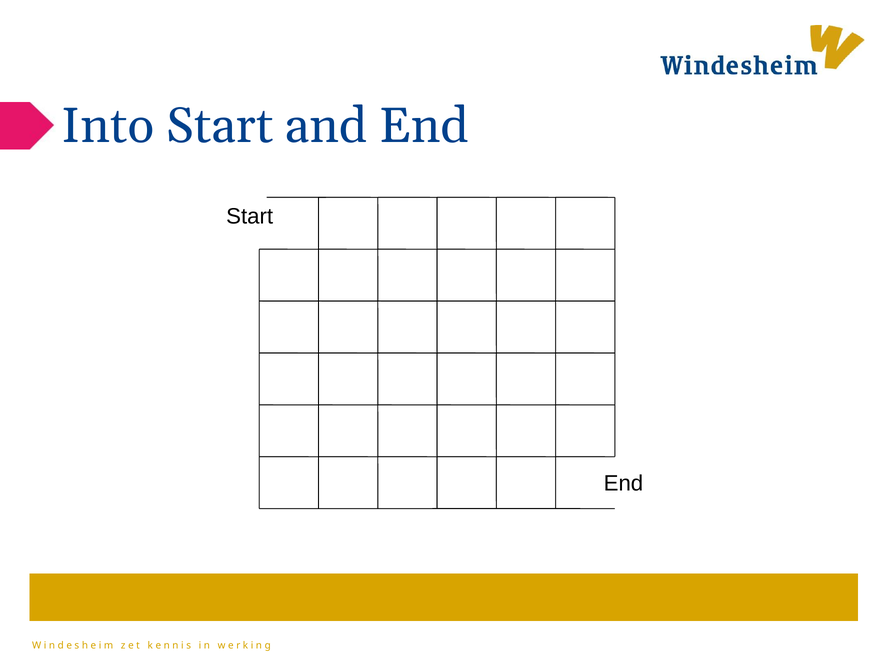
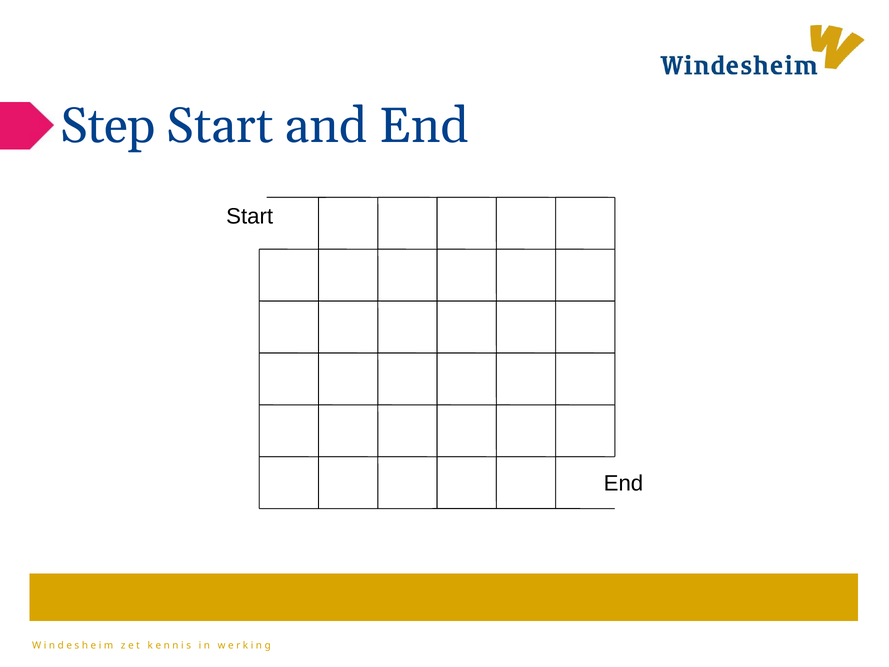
Into: Into -> Step (108, 126)
